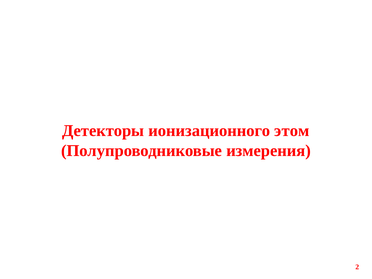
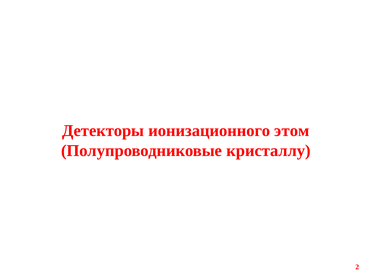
измерения: измерения -> кристаллу (268, 151)
